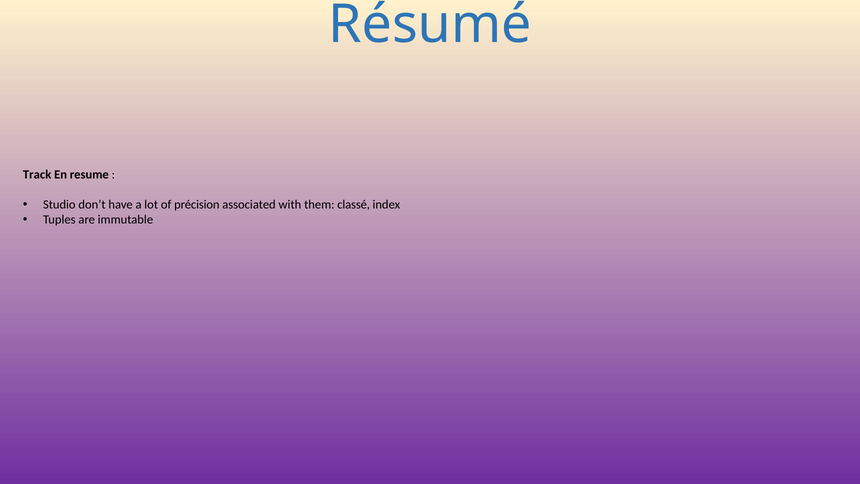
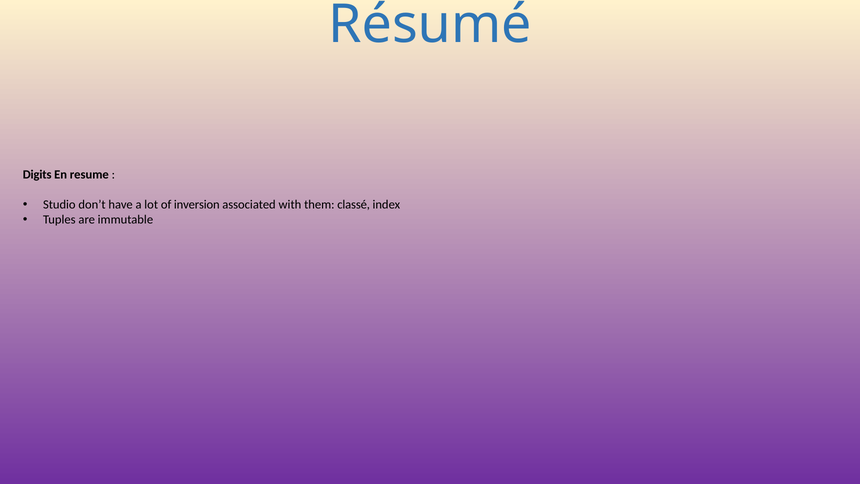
Track: Track -> Digits (37, 174)
précision: précision -> inversion (197, 204)
